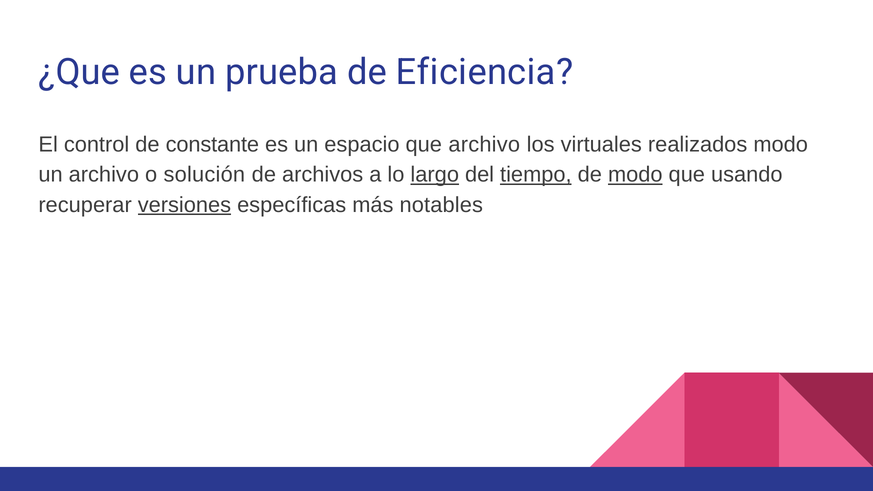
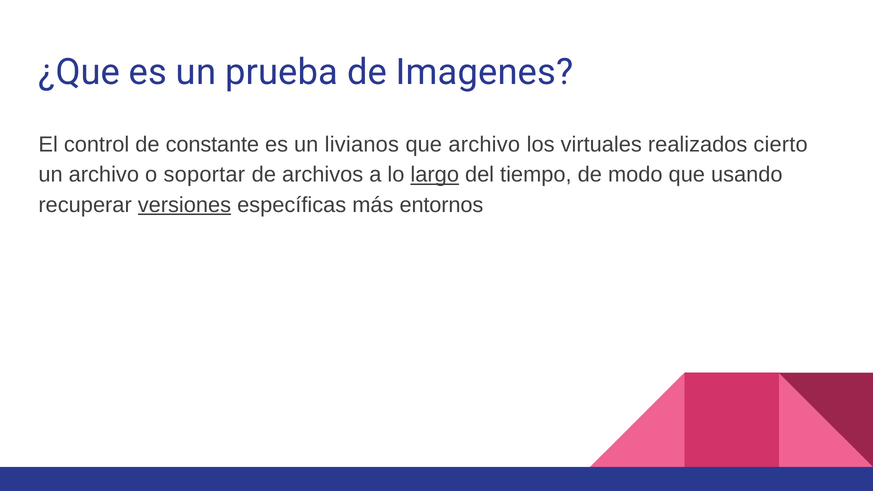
Eficiencia: Eficiencia -> Imagenes (485, 72)
espacio: espacio -> livianos (362, 145)
realizados modo: modo -> cierto (781, 145)
solución: solución -> soportar (204, 175)
tiempo underline: present -> none (536, 175)
modo underline: present -> none (635, 175)
notables: notables -> entornos (441, 205)
